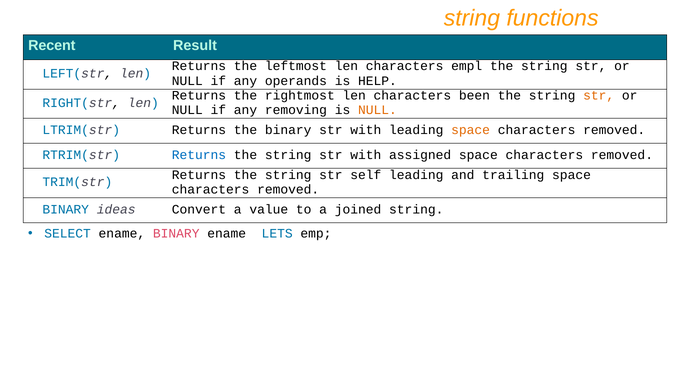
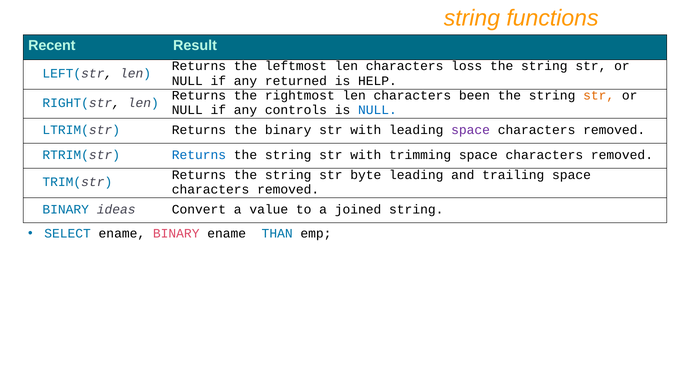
empl: empl -> loss (467, 66)
operands: operands -> returned (296, 81)
removing: removing -> controls (296, 110)
NULL colour: orange -> blue (377, 110)
space colour: orange -> purple (471, 130)
assigned: assigned -> trimming (420, 155)
self: self -> byte (366, 175)
LETS: LETS -> THAN (277, 234)
